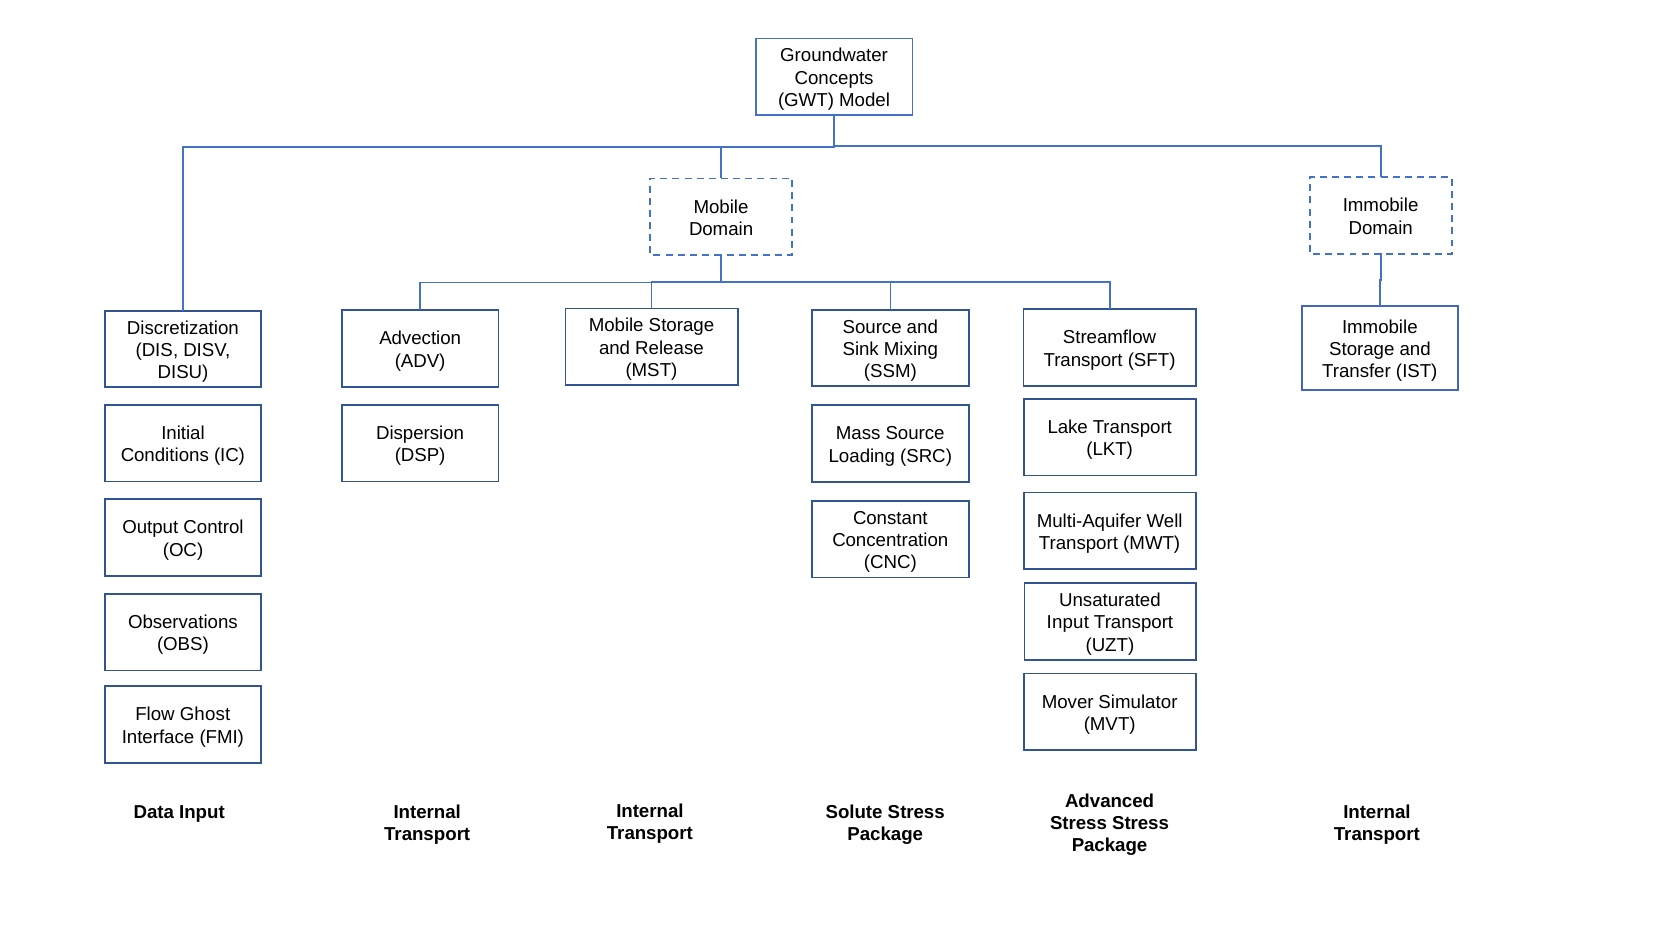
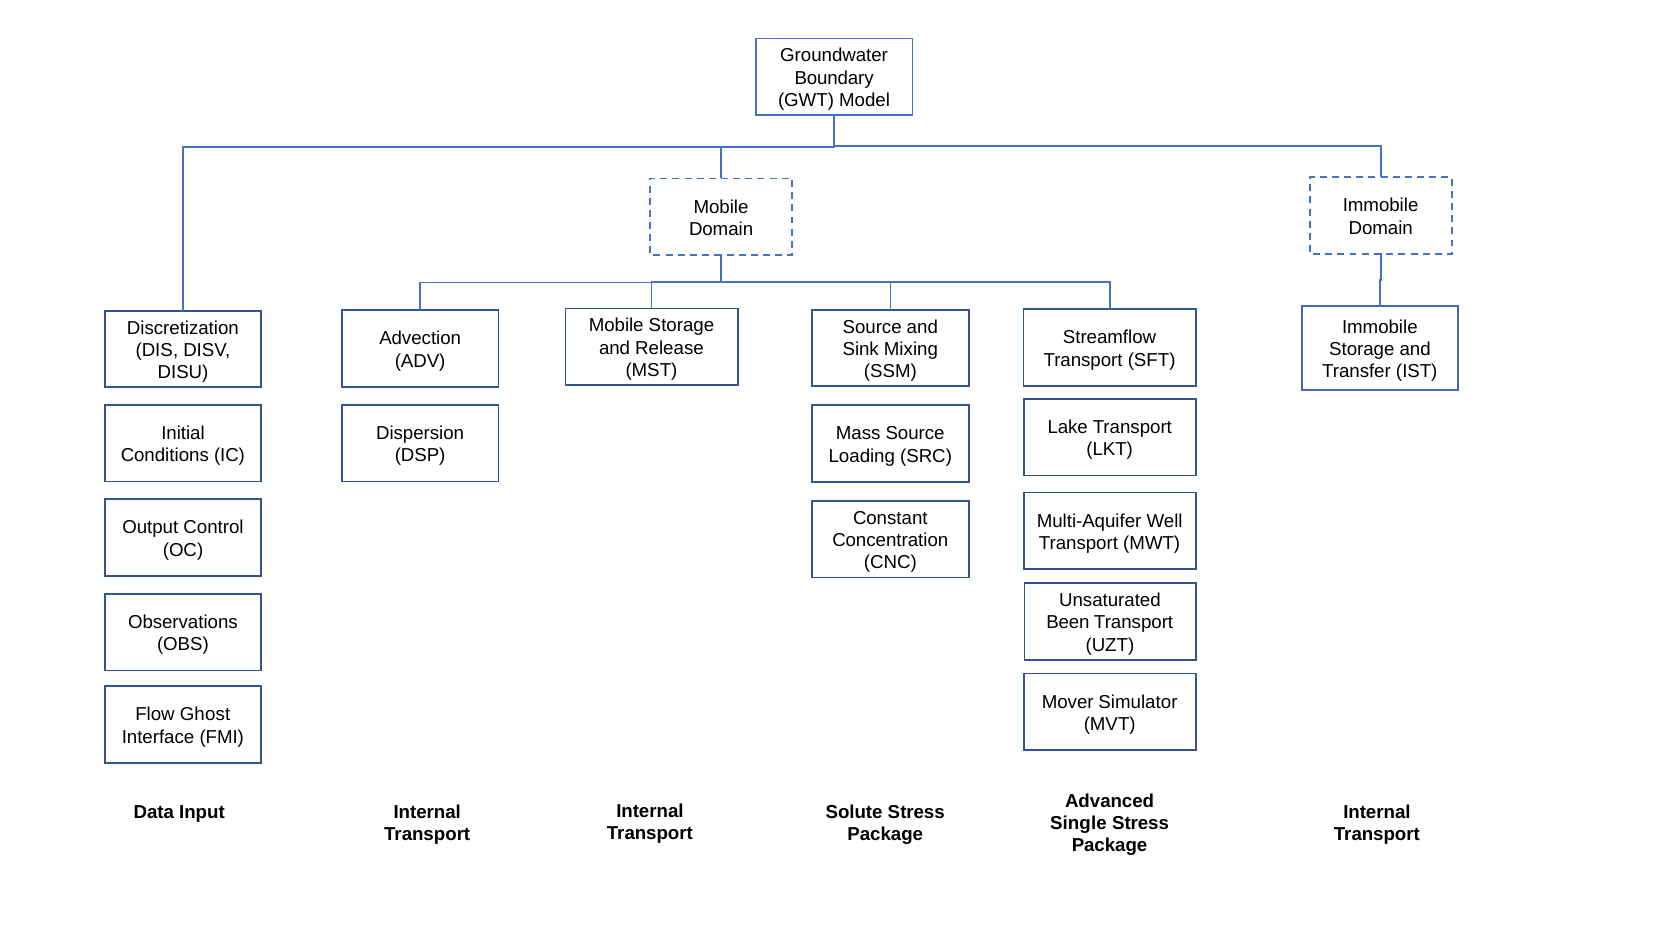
Concepts: Concepts -> Boundary (834, 78)
Input: Input -> Been (1068, 623)
Stress: Stress -> Single (1078, 823)
